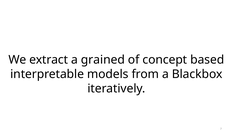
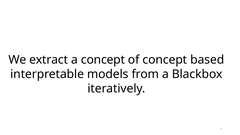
a grained: grained -> concept (103, 60)
